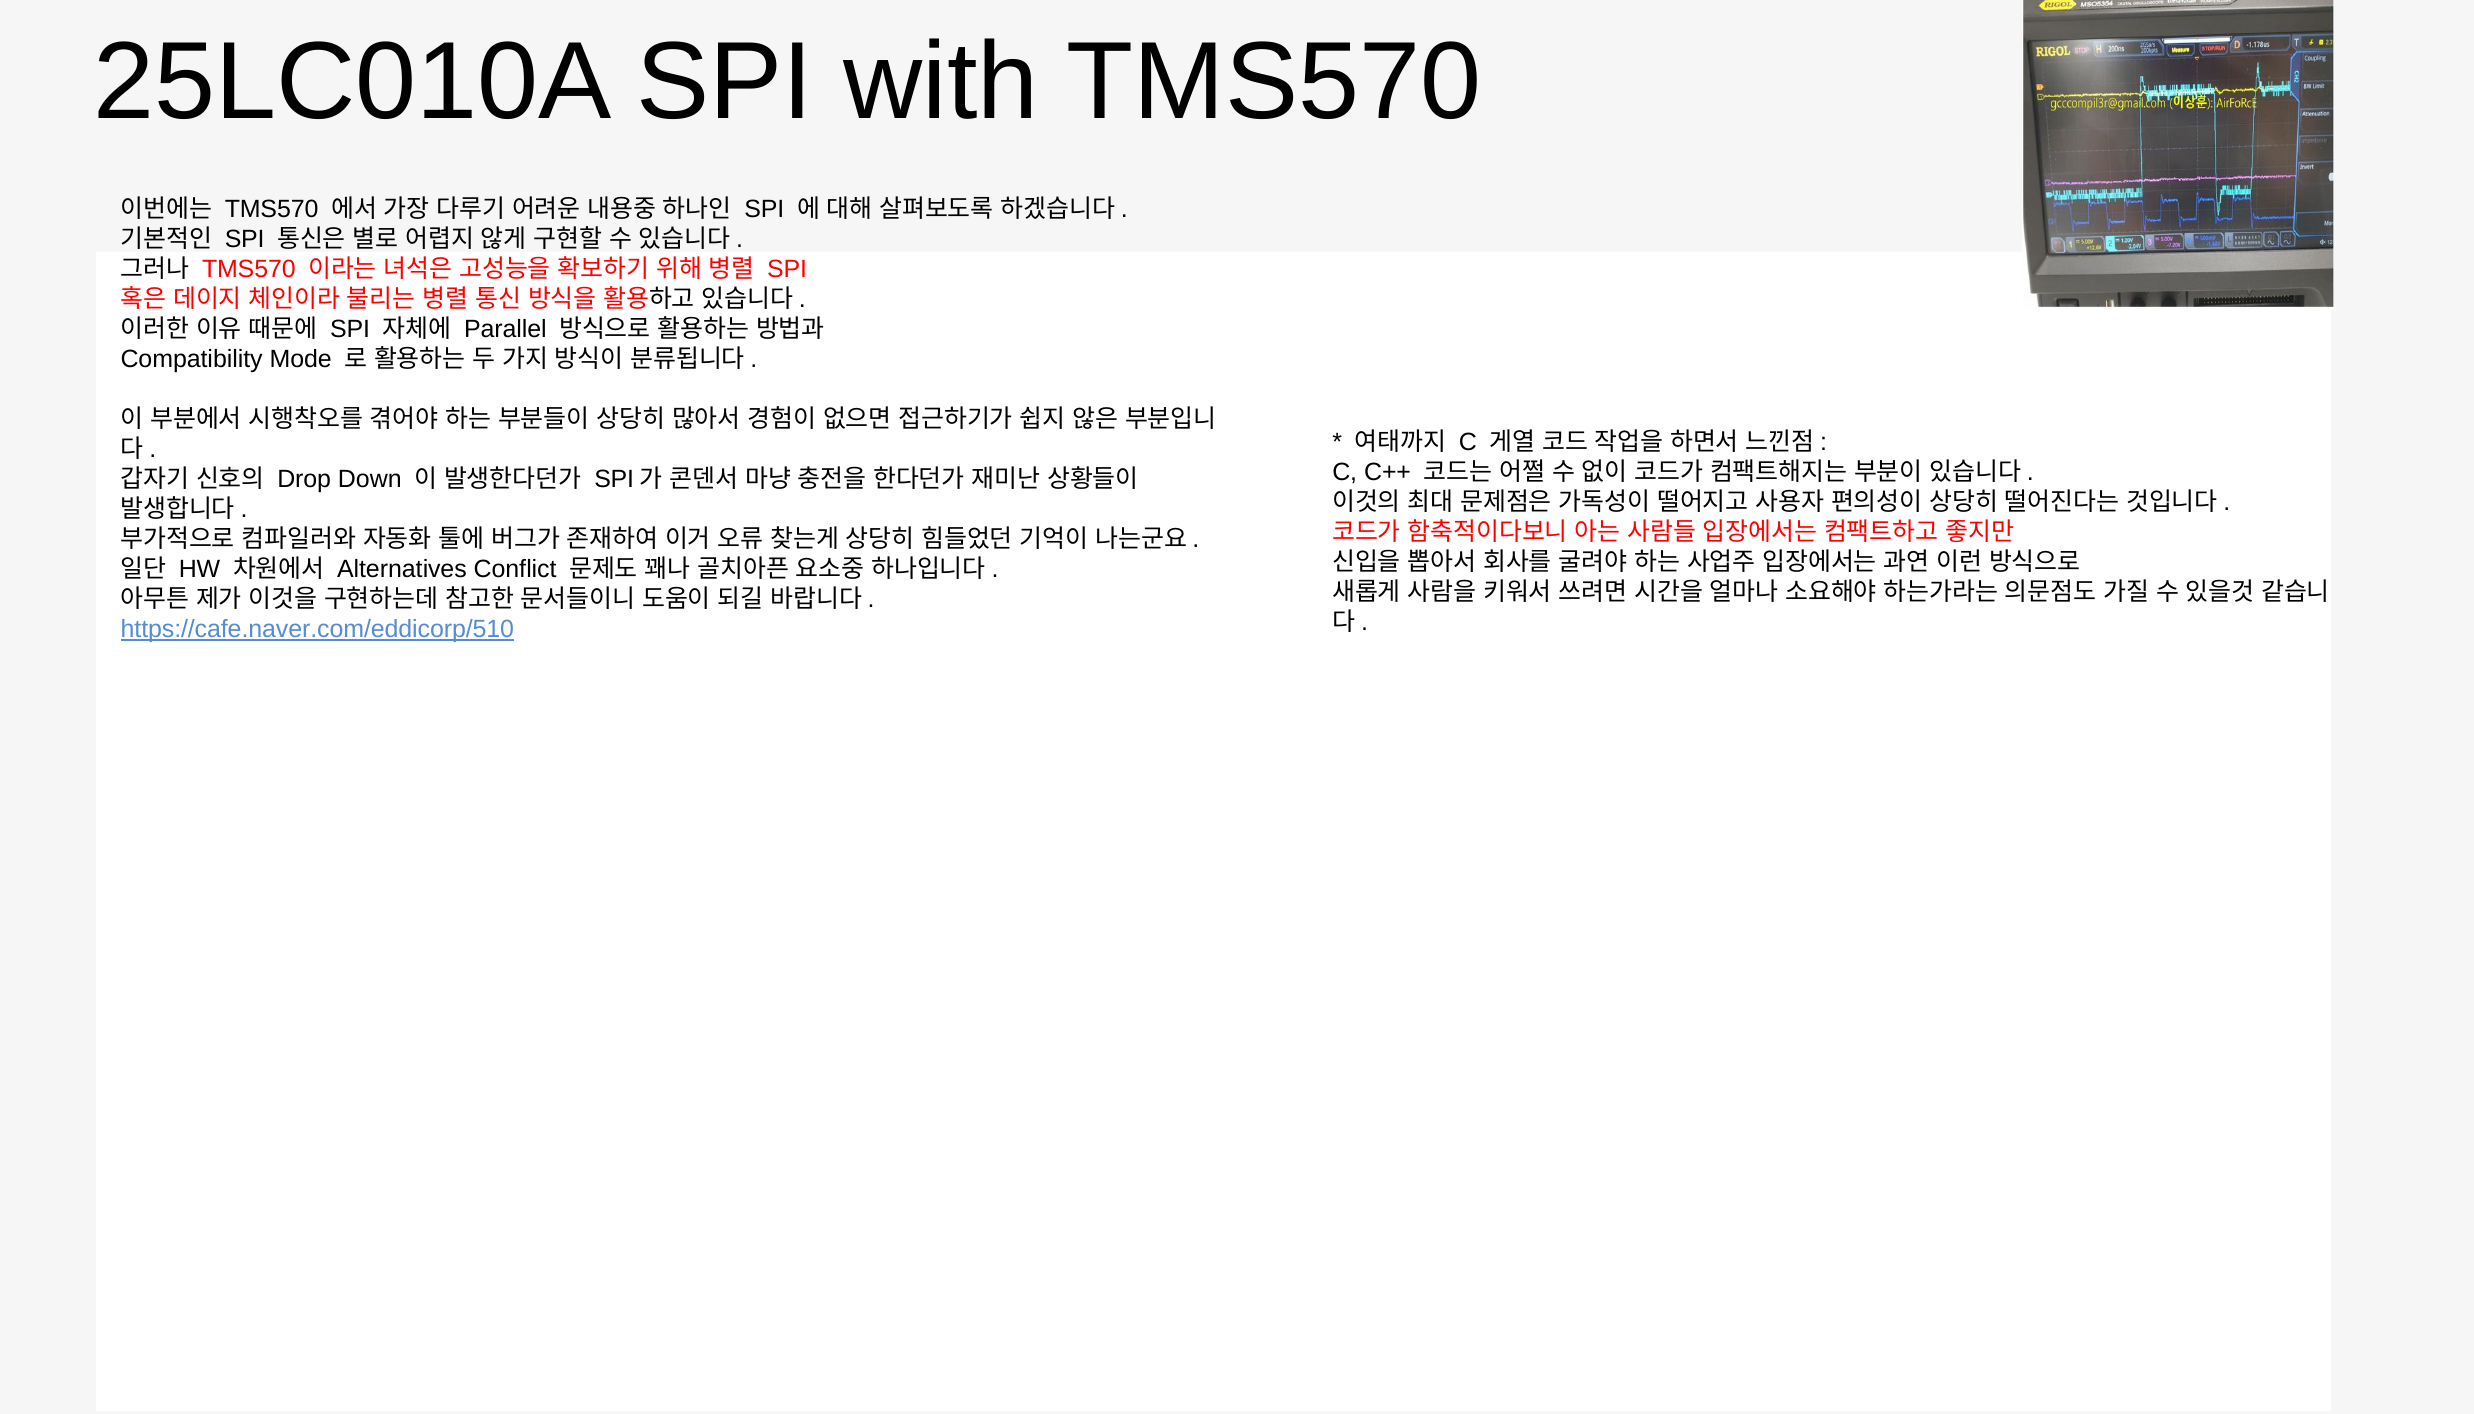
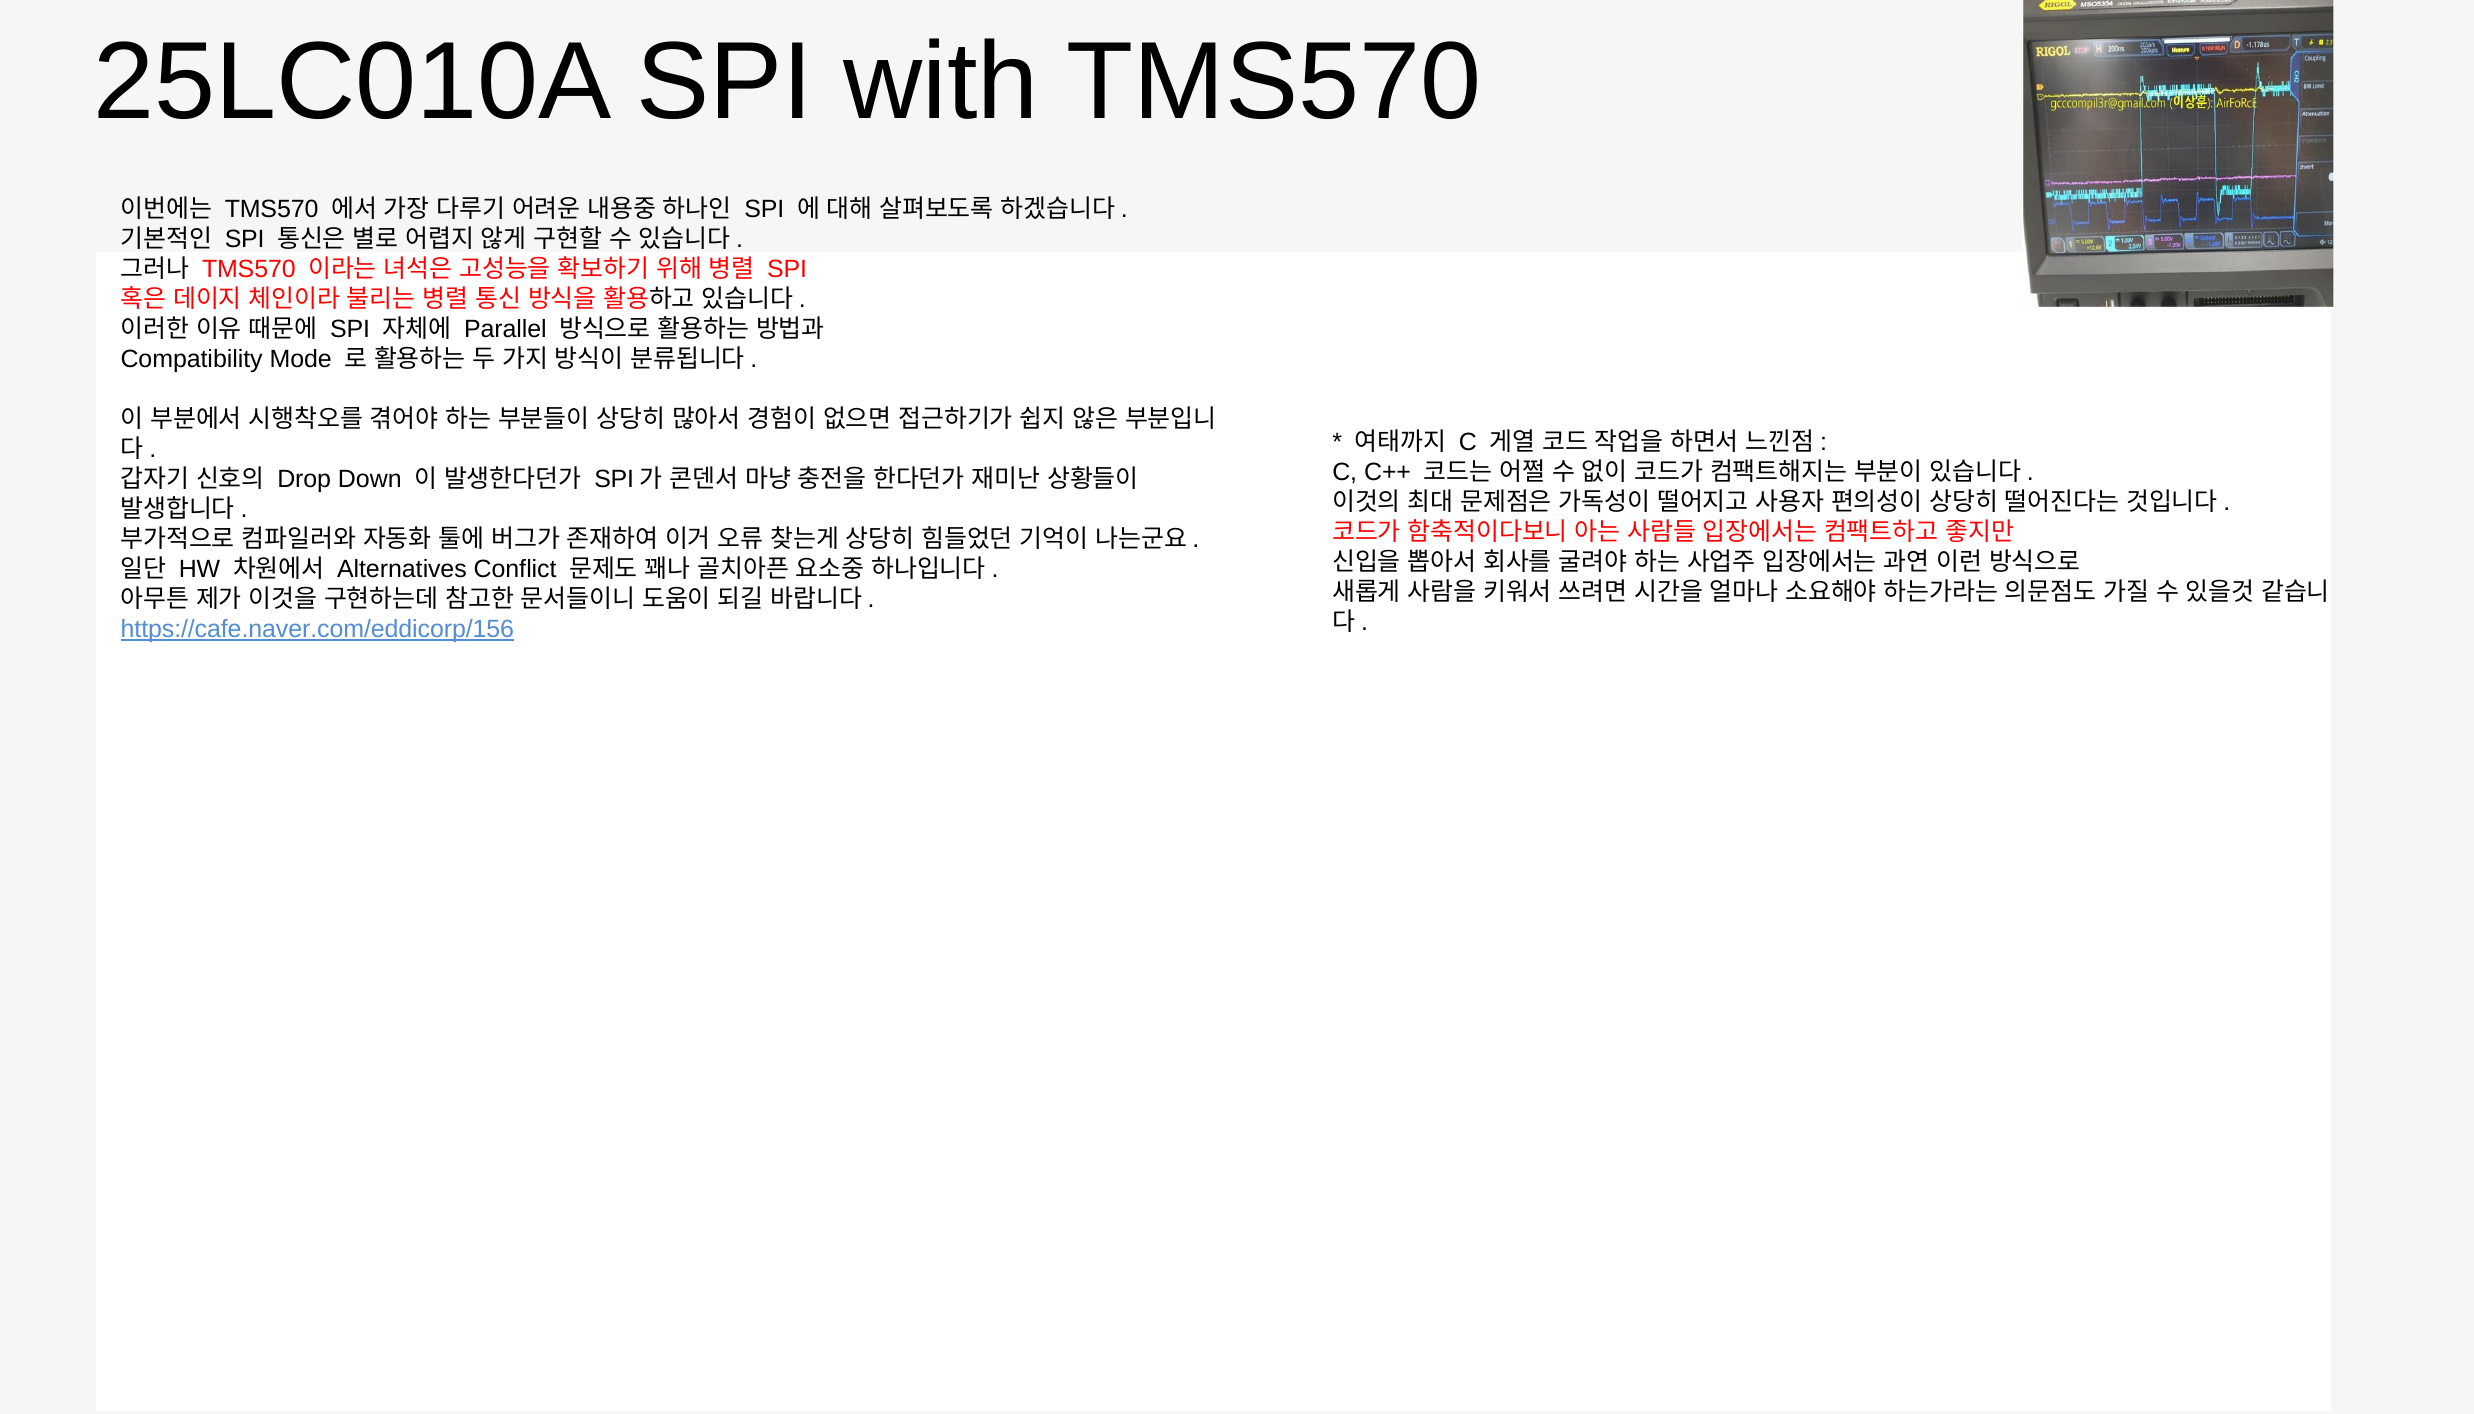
https://cafe.naver.com/eddicorp/510: https://cafe.naver.com/eddicorp/510 -> https://cafe.naver.com/eddicorp/156 (317, 629)
